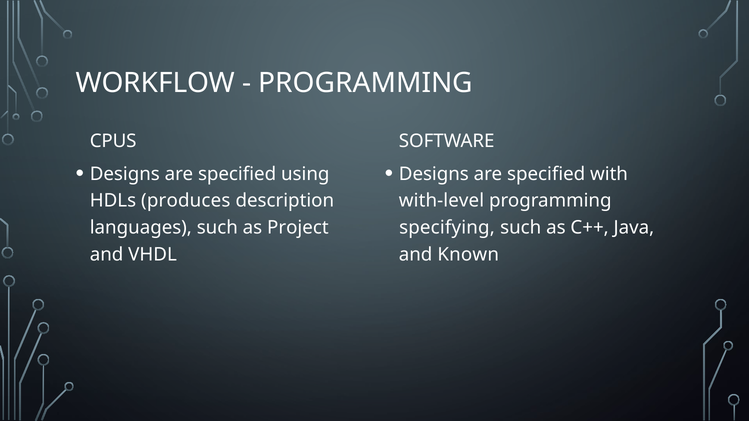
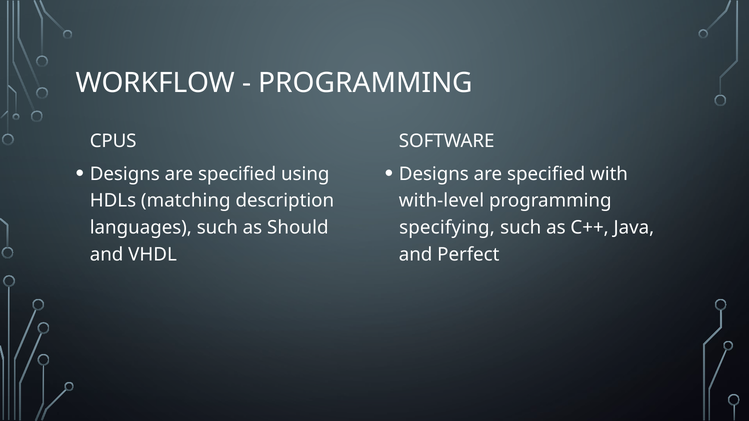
produces: produces -> matching (186, 201)
Project: Project -> Should (298, 228)
Known: Known -> Perfect (468, 255)
